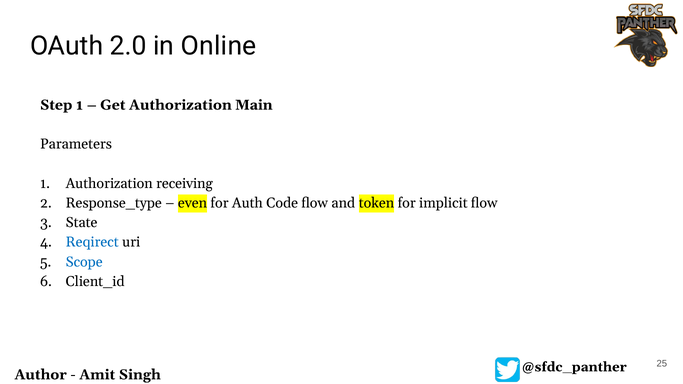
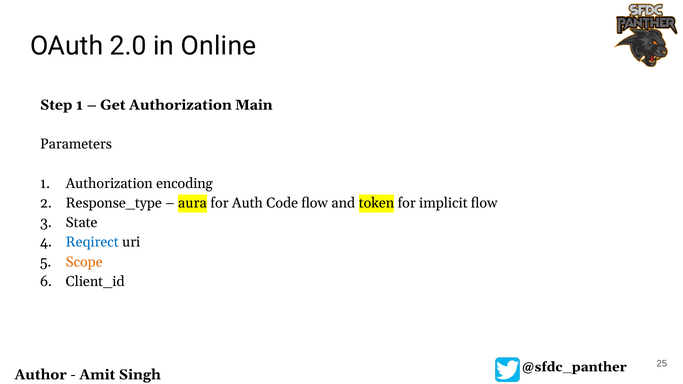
receiving: receiving -> encoding (185, 184)
even: even -> aura (192, 203)
Scope colour: blue -> orange (84, 262)
